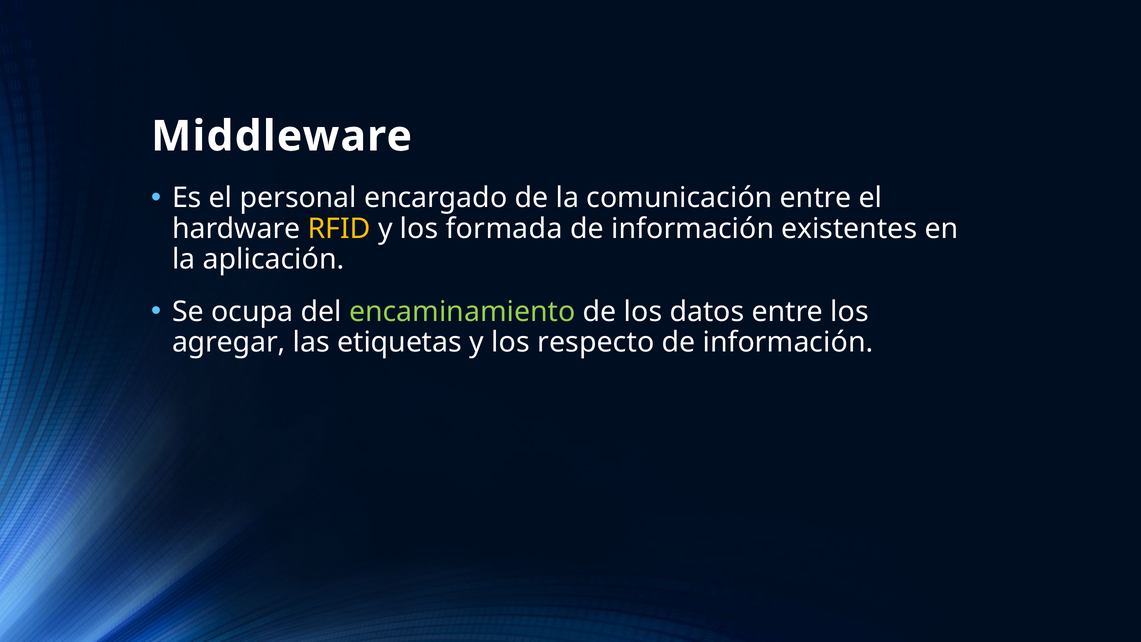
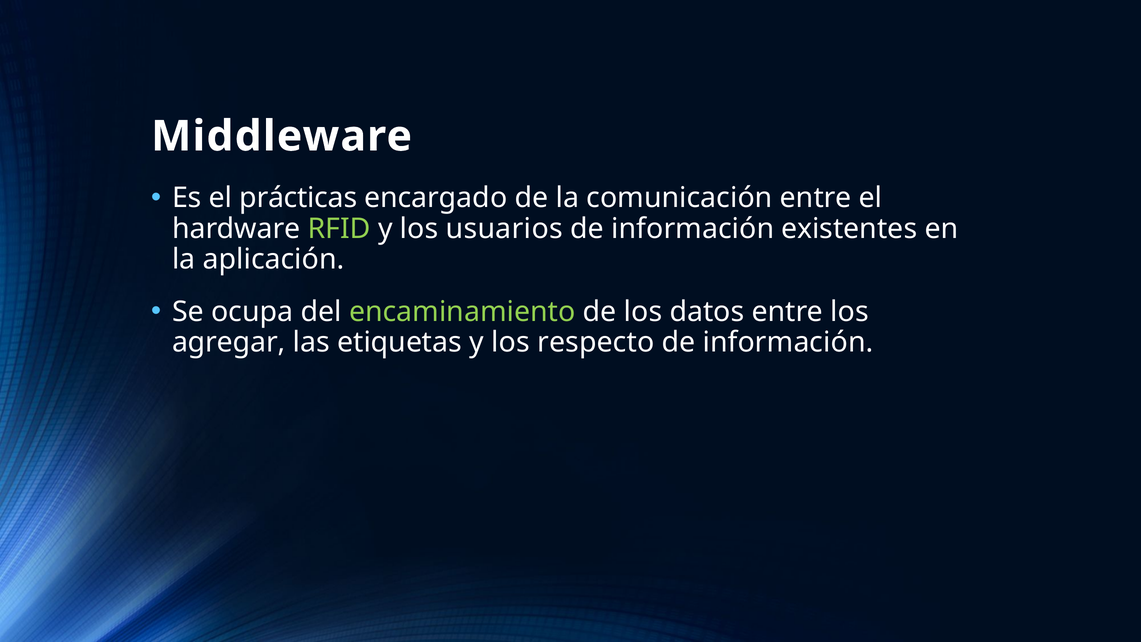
personal: personal -> prácticas (298, 198)
RFID colour: yellow -> light green (339, 229)
formada: formada -> usuarios (504, 229)
